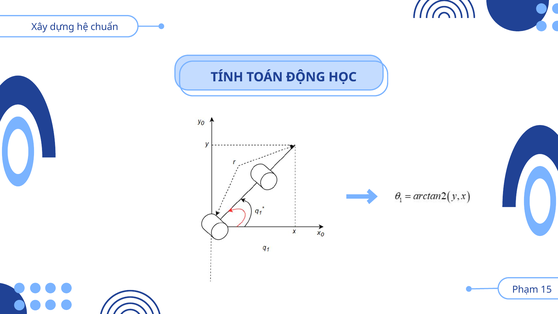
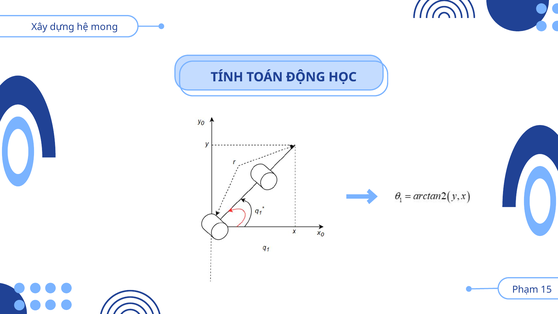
chuẩn: chuẩn -> mong (104, 27)
